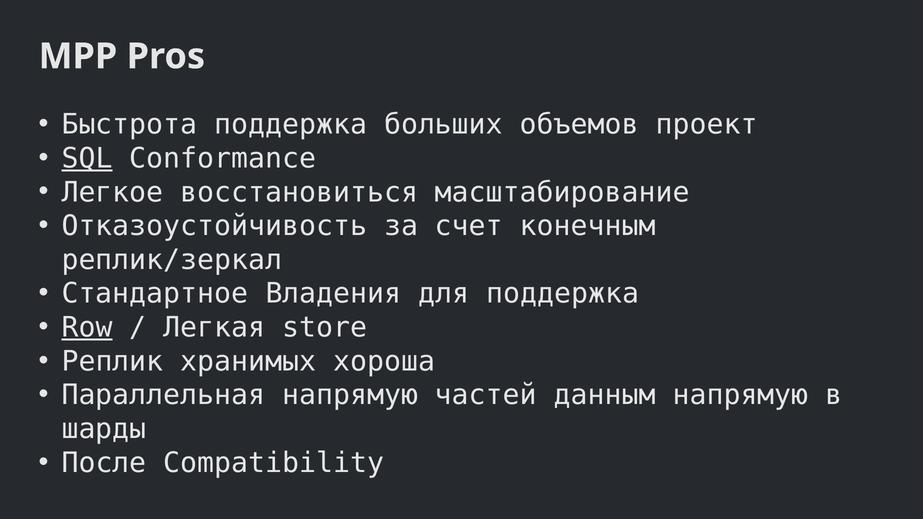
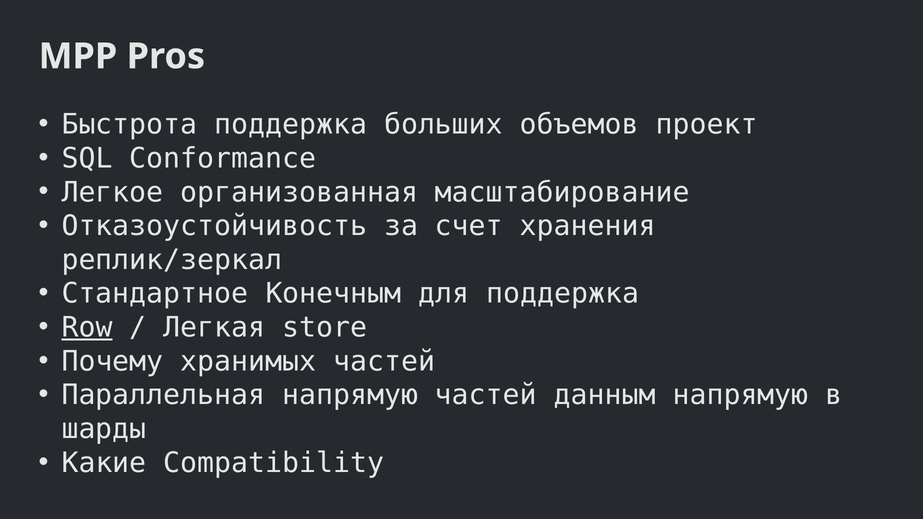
SQL underline: present -> none (87, 158)
восстановиться: восстановиться -> организованная (299, 192)
конечным: конечным -> хранения (588, 226)
Владения: Владения -> Конечным (333, 294)
Реплик: Реплик -> Почему (112, 361)
хранимых хороша: хороша -> частей (384, 361)
После: После -> Какие (104, 463)
